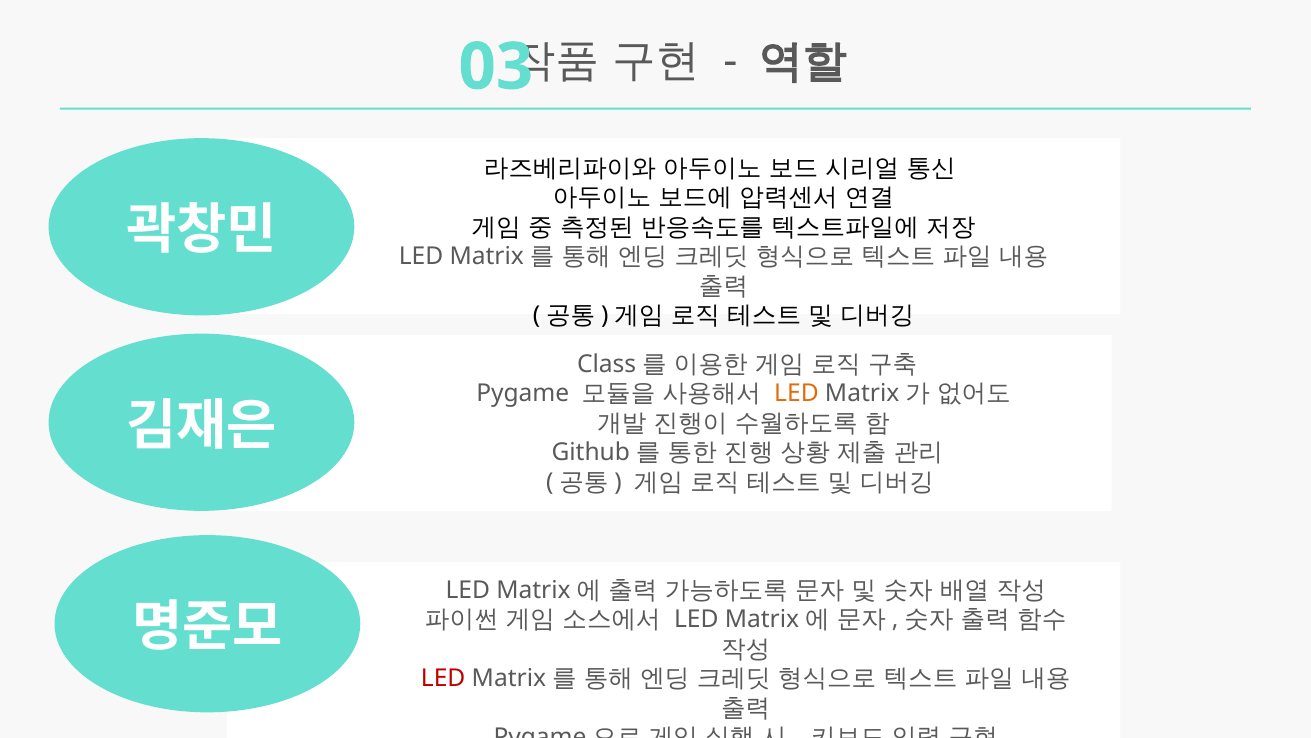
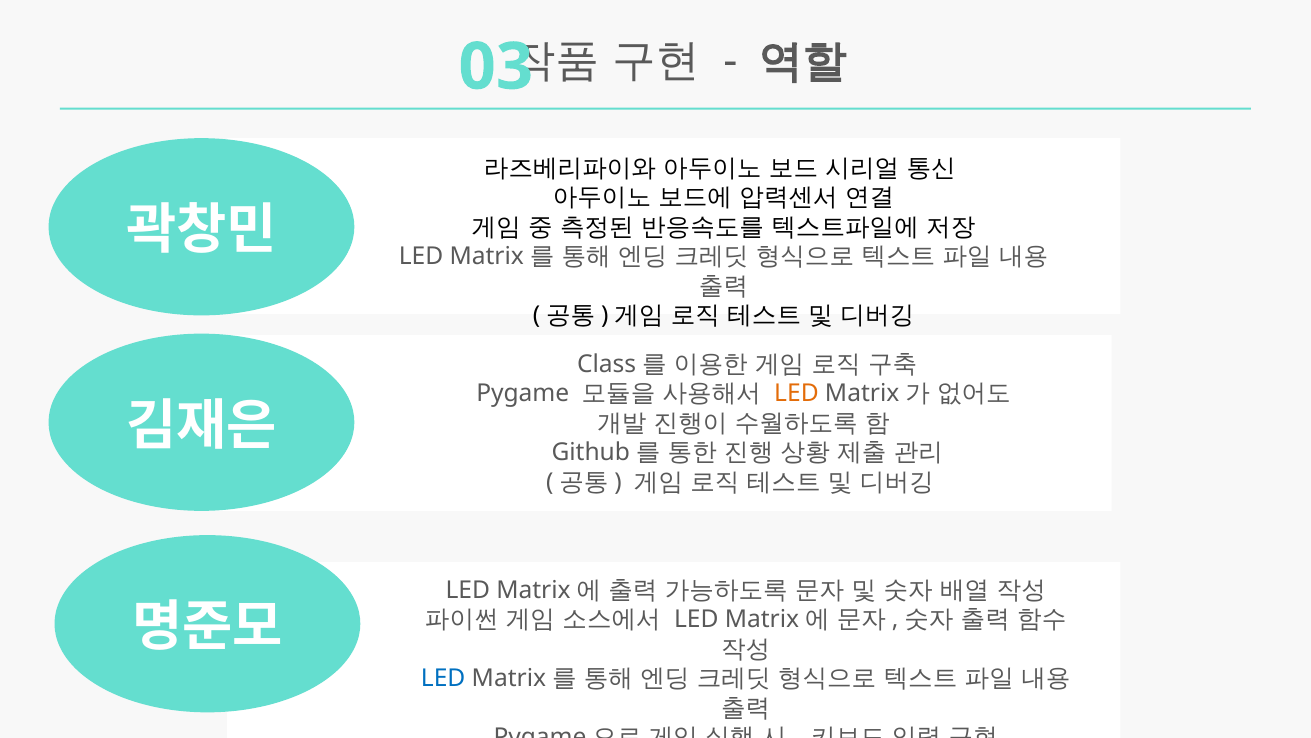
LED colour: red -> blue (443, 678)
